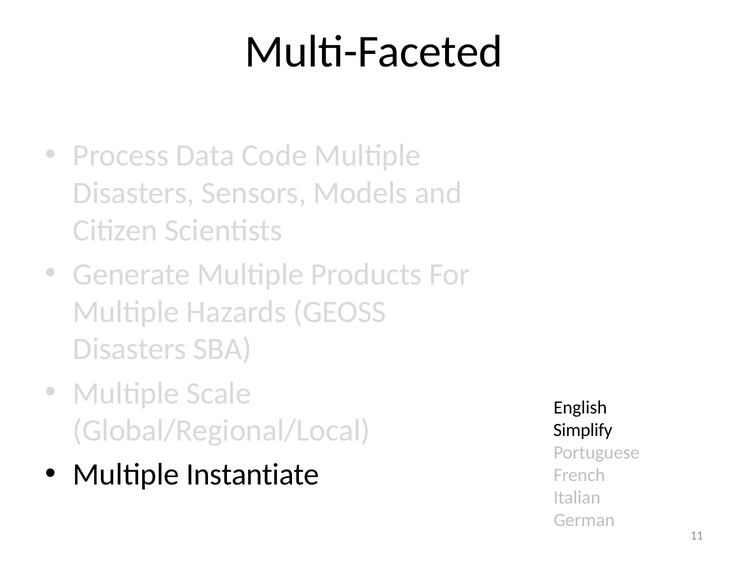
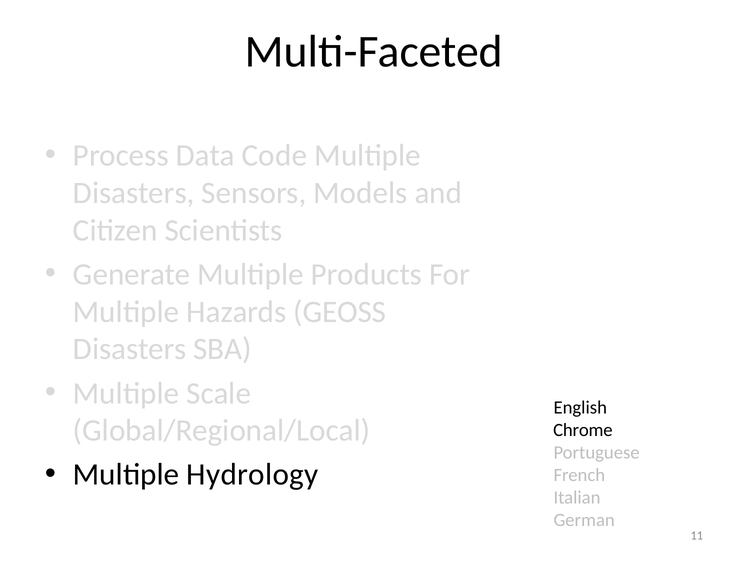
Simplify: Simplify -> Chrome (583, 430)
Instantiate: Instantiate -> Hydrology (252, 475)
